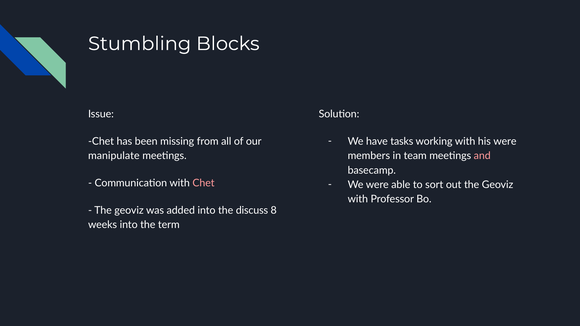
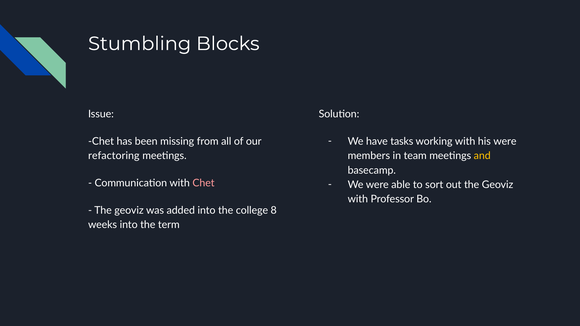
manipulate: manipulate -> refactoring (114, 156)
and colour: pink -> yellow (482, 156)
discuss: discuss -> college (252, 211)
